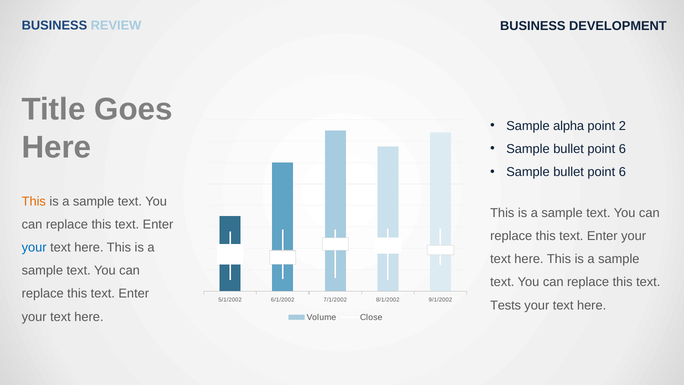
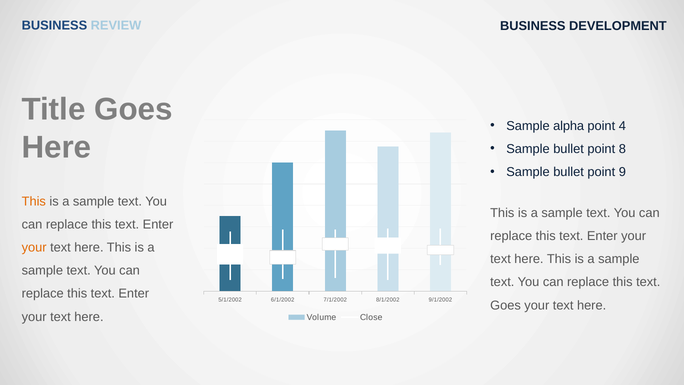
2: 2 -> 4 (622, 126)
6: 6 -> 8 (622, 149)
6: 6 -> 9 (622, 172)
your colour: blue -> orange (34, 247)
Tests: Tests -> Goes (506, 305)
